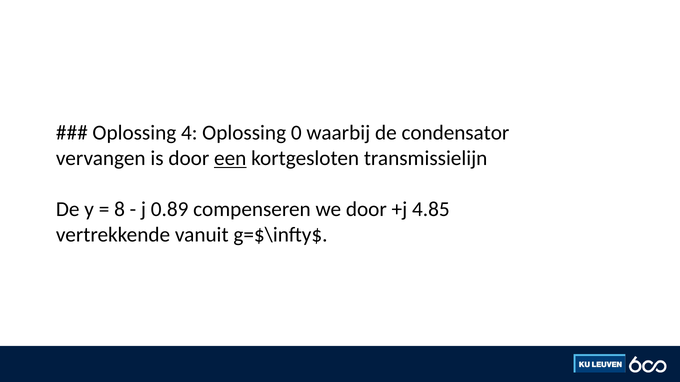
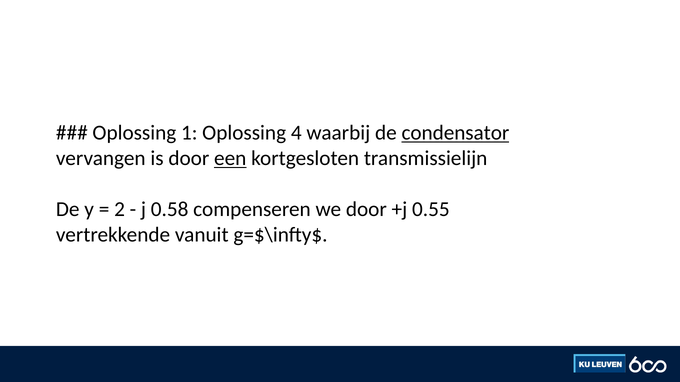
4: 4 -> 1 (189, 133)
0: 0 -> 4 (296, 133)
condensator underline: none -> present (455, 133)
8: 8 -> 2 (120, 209)
0.89: 0.89 -> 0.58 (170, 209)
4.85: 4.85 -> 0.55 (431, 209)
